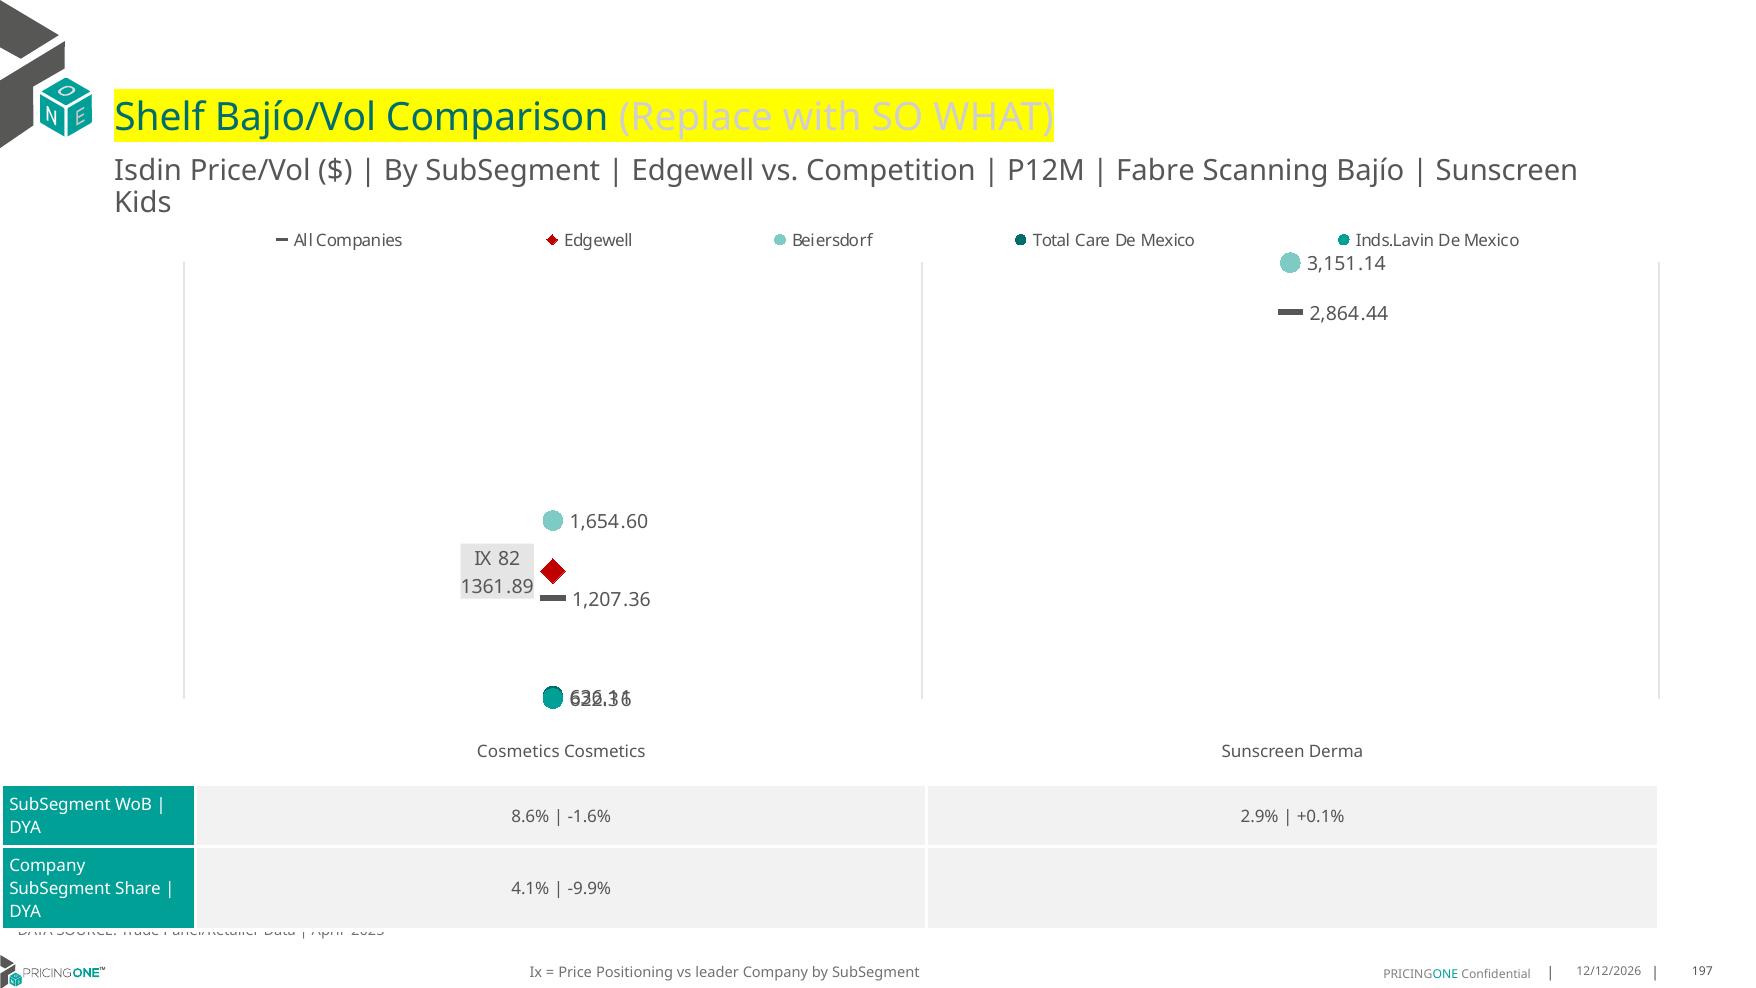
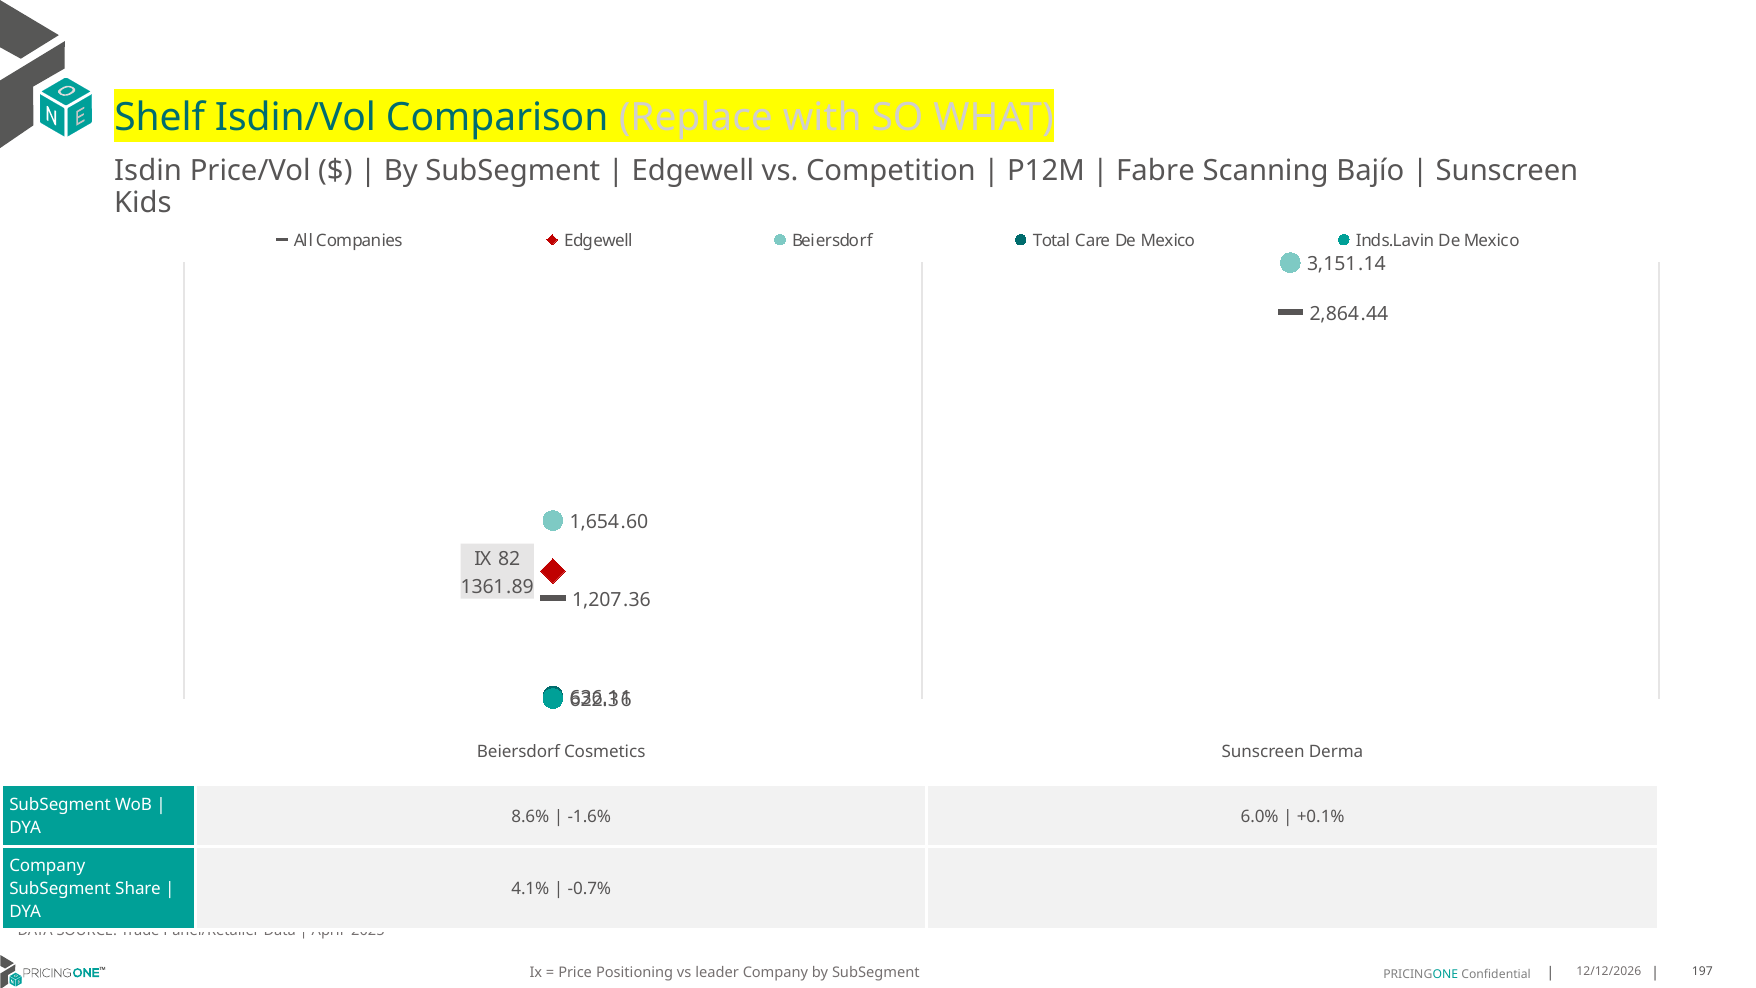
Bajío/Vol: Bajío/Vol -> Isdin/Vol (295, 118)
Cosmetics: Cosmetics -> Beiersdorf (518, 752)
2.9%: 2.9% -> 6.0% (1260, 816)
-9.9%: -9.9% -> -0.7% (589, 889)
